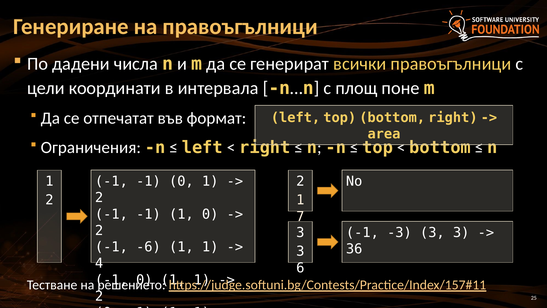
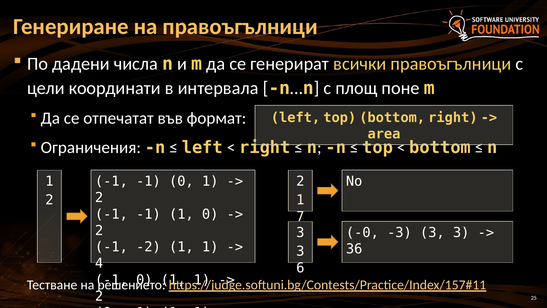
-1: -1 -> -0 (362, 232)
-6: -6 -> -2 (148, 247)
